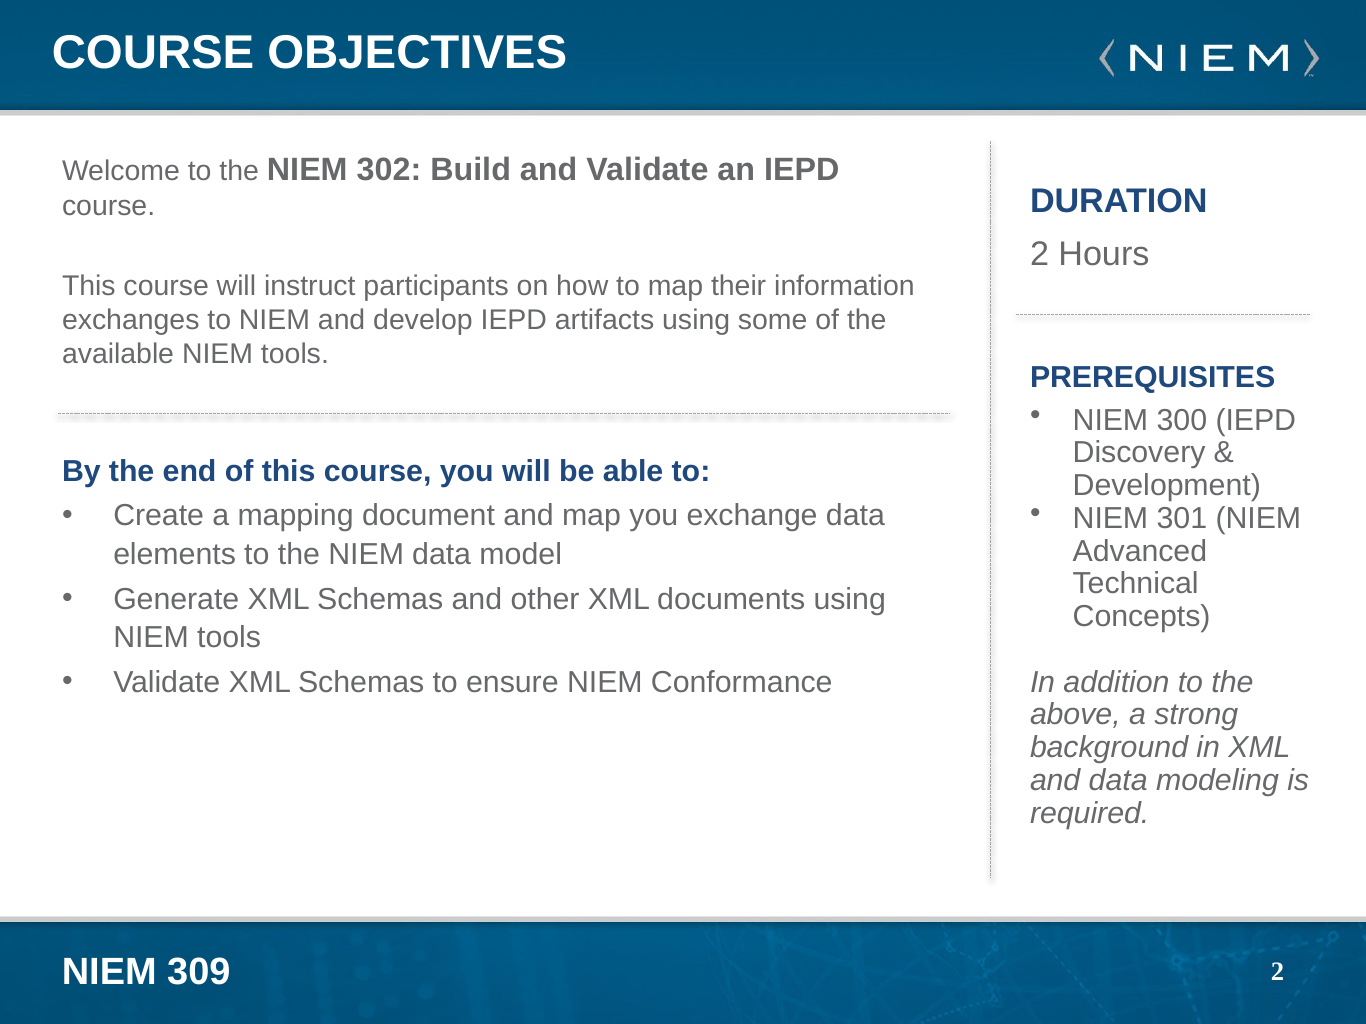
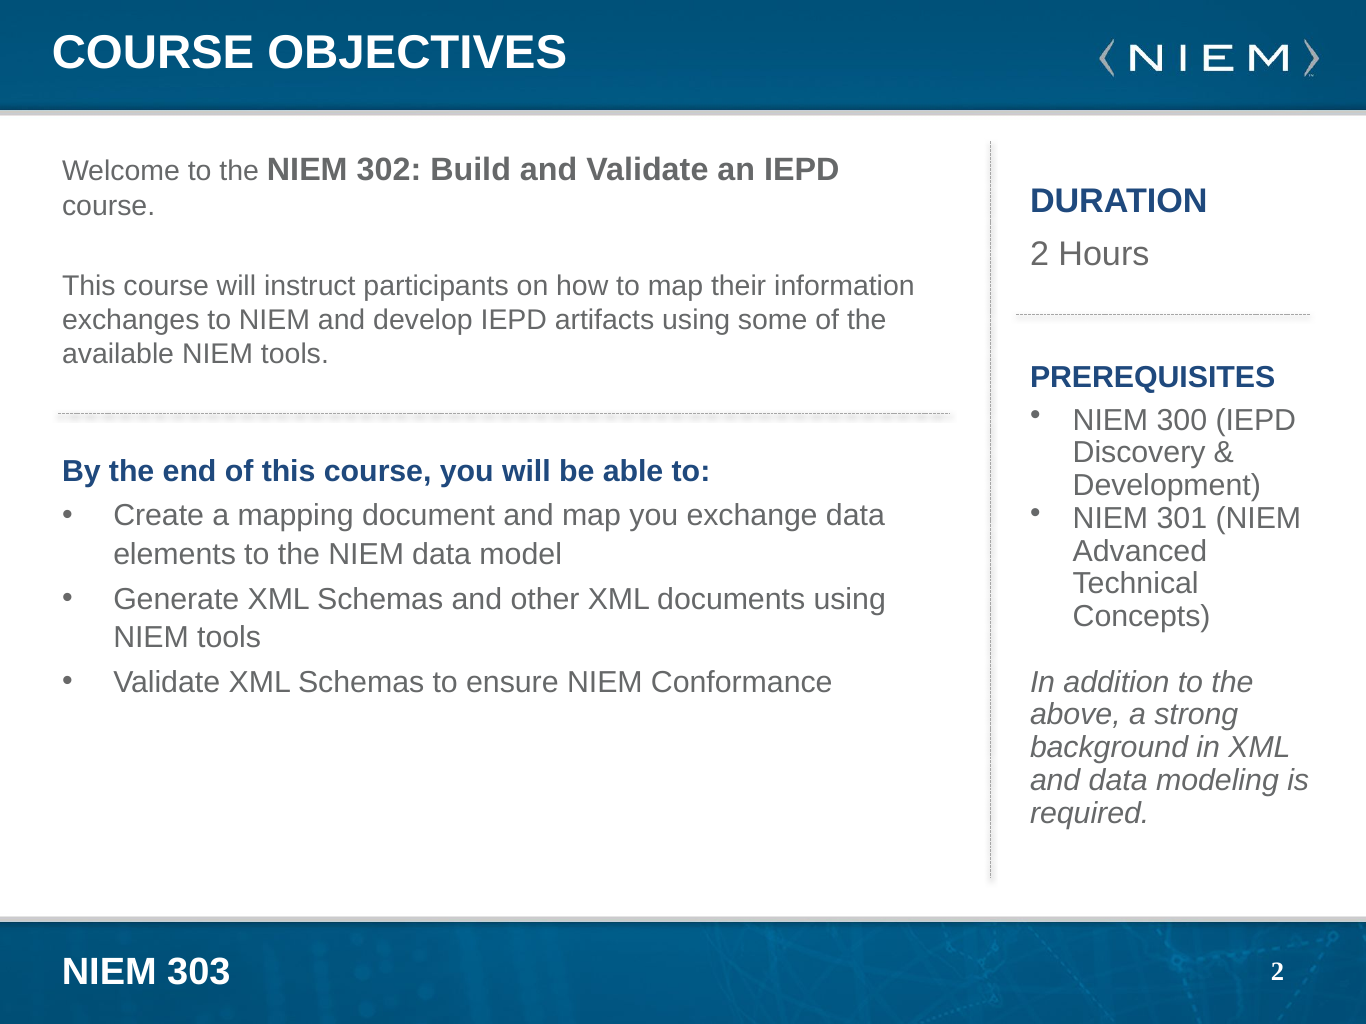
309: 309 -> 303 (199, 973)
